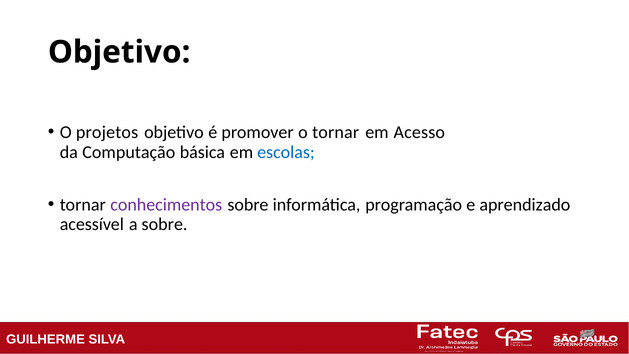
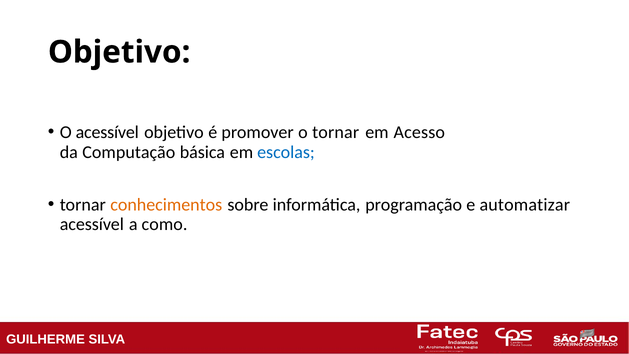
O projetos: projetos -> acessível (107, 132)
conhecimentos colour: purple -> orange (166, 205)
aprendizado: aprendizado -> automatizar (525, 205)
a sobre: sobre -> como (165, 224)
